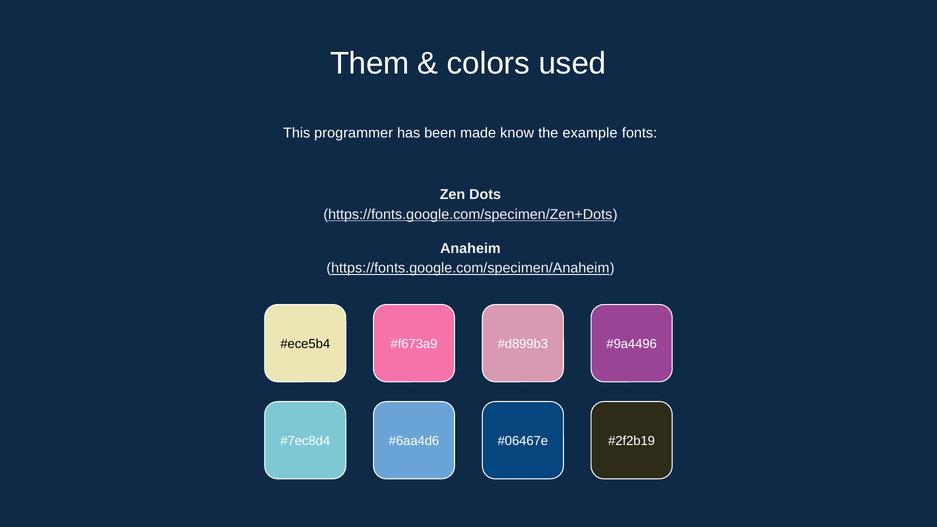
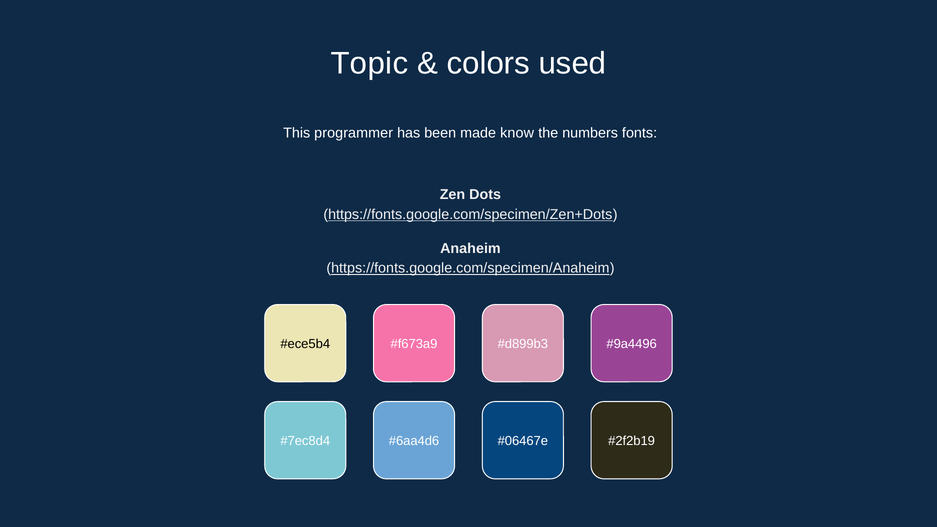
Them: Them -> Topic (369, 63)
example: example -> numbers (590, 133)
